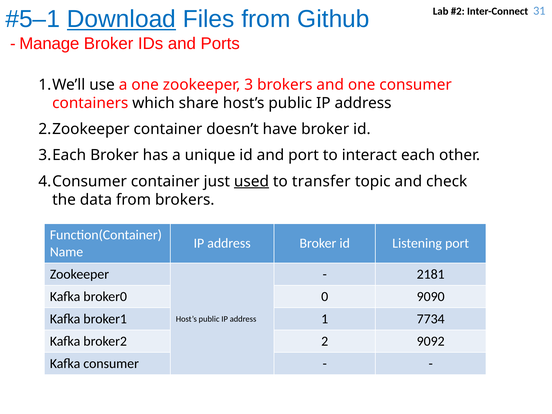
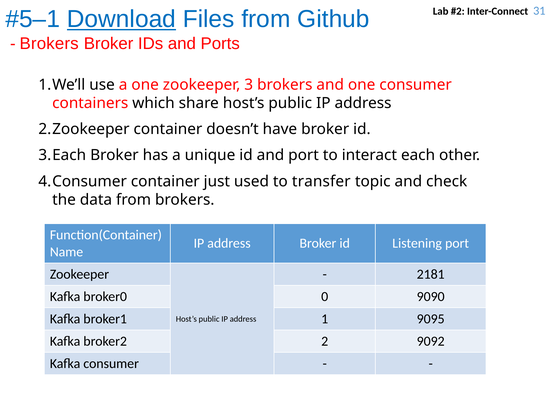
Manage: Manage -> Brokers (49, 43)
used underline: present -> none (251, 181)
7734: 7734 -> 9095 (431, 319)
